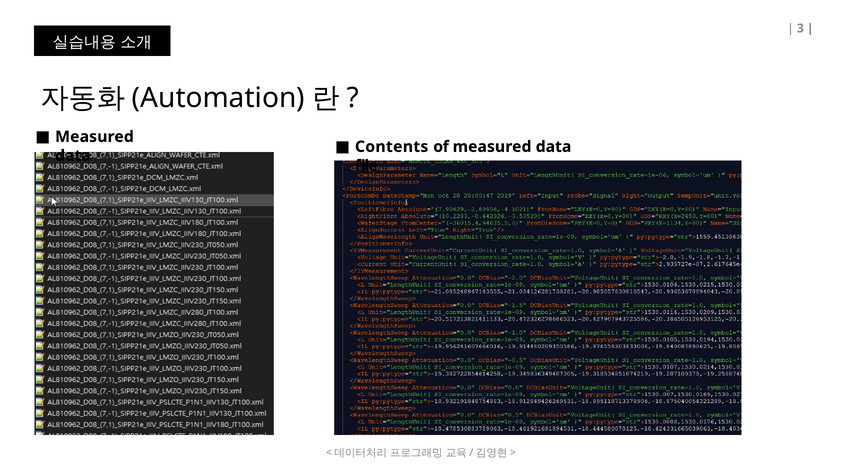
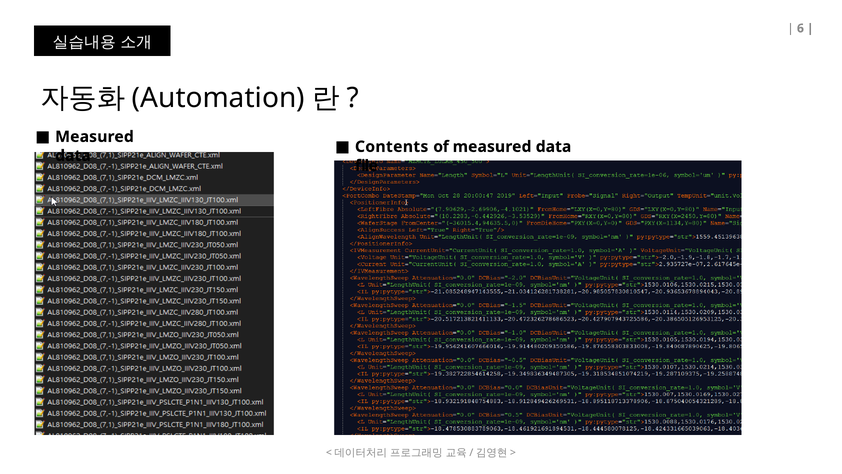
3: 3 -> 6 (800, 28)
